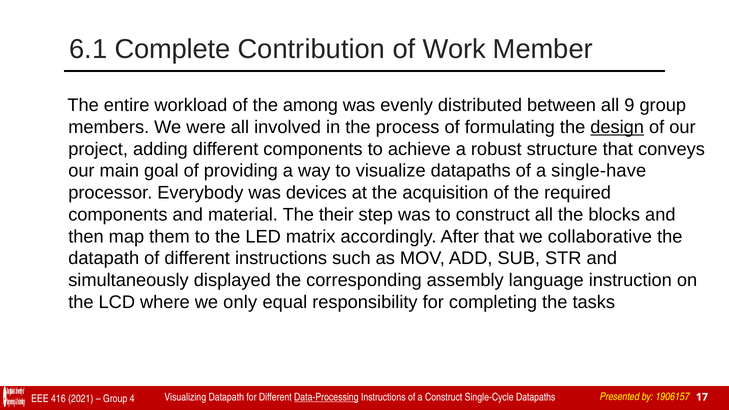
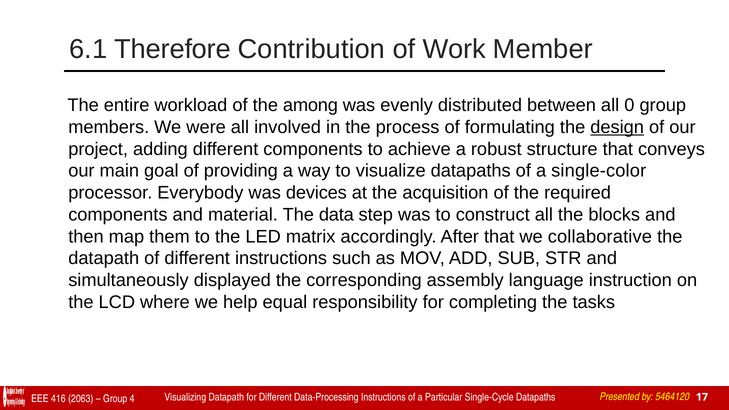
Complete: Complete -> Therefore (173, 49)
9: 9 -> 0 (629, 105)
single-have: single-have -> single-color (599, 171)
their: their -> data (336, 215)
only: only -> help (240, 302)
2021: 2021 -> 2063 (81, 399)
Data-Processing underline: present -> none (326, 397)
a Construct: Construct -> Particular (444, 397)
1906157: 1906157 -> 5464120 (673, 397)
